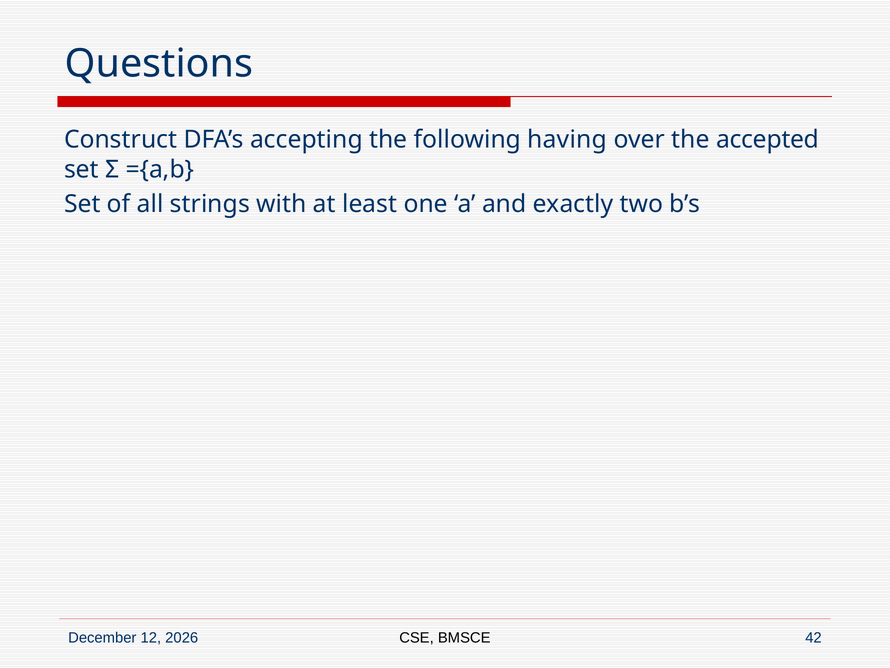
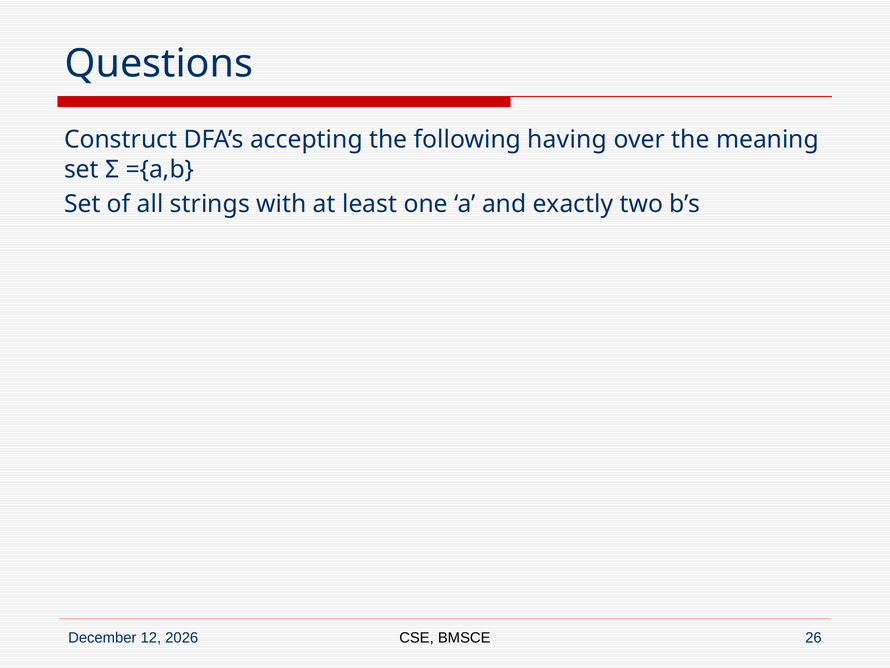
accepted: accepted -> meaning (767, 140)
42: 42 -> 26 (813, 637)
